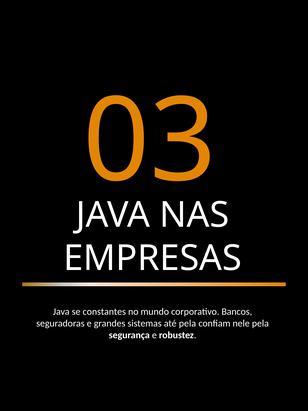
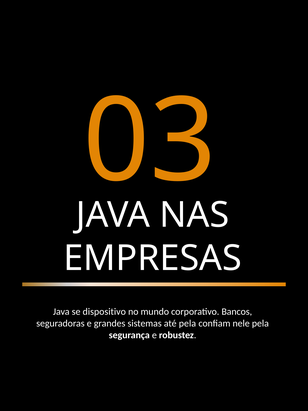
constantes: constantes -> dispositivo (104, 311)
